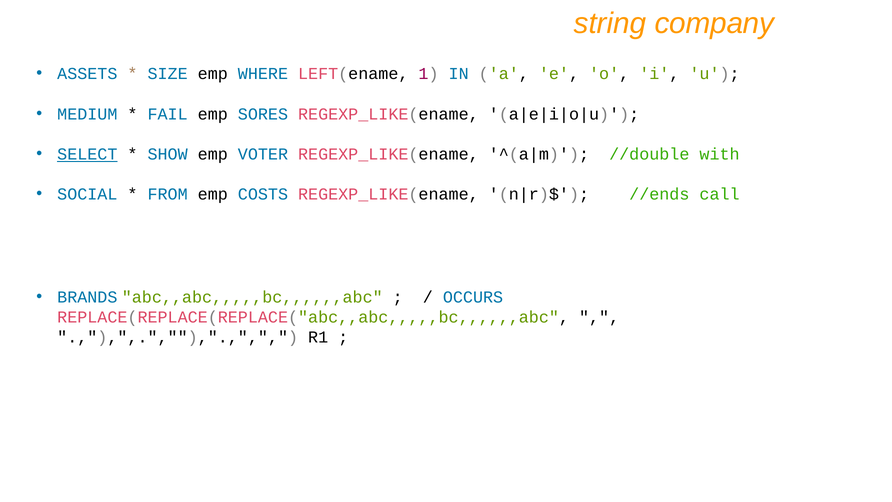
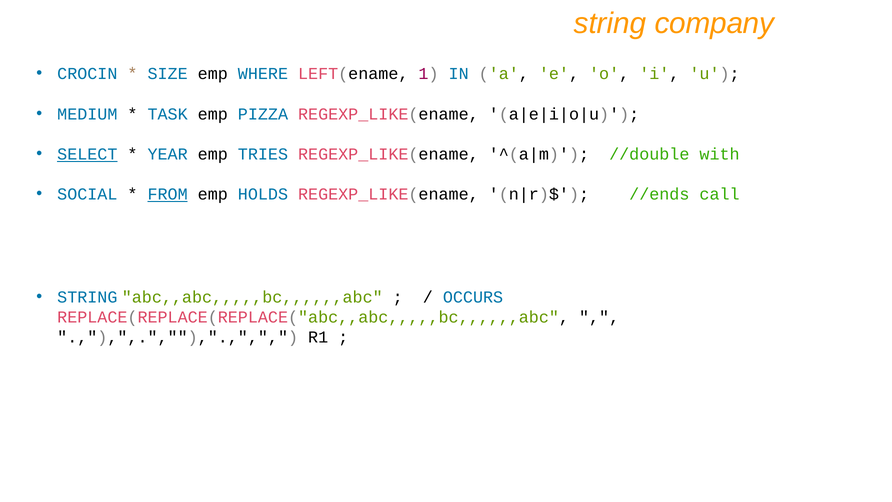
ASSETS: ASSETS -> CROCIN (87, 74)
FAIL: FAIL -> TASK (168, 114)
SORES: SORES -> PIZZA (263, 114)
SHOW: SHOW -> YEAR (168, 154)
VOTER: VOTER -> TRIES (263, 154)
FROM underline: none -> present (168, 194)
COSTS: COSTS -> HOLDS (263, 194)
BRANDS: BRANDS -> STRING (87, 297)
